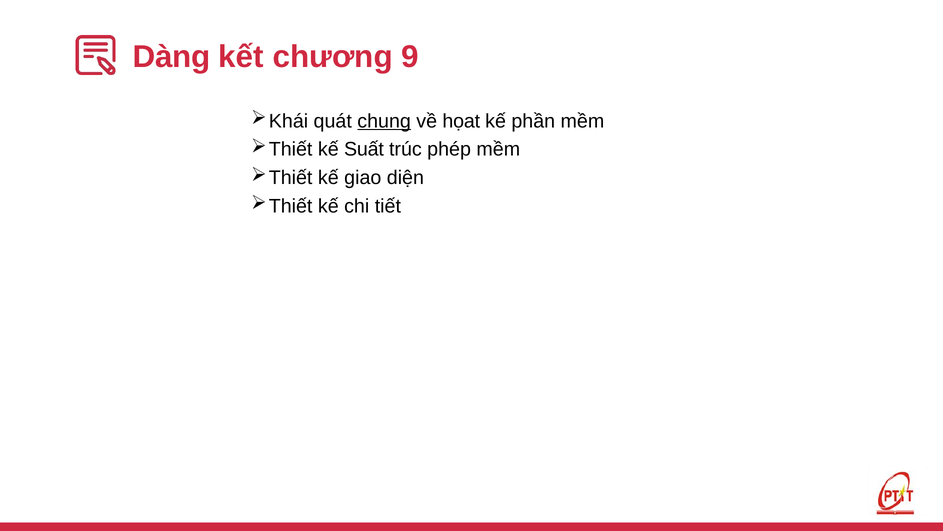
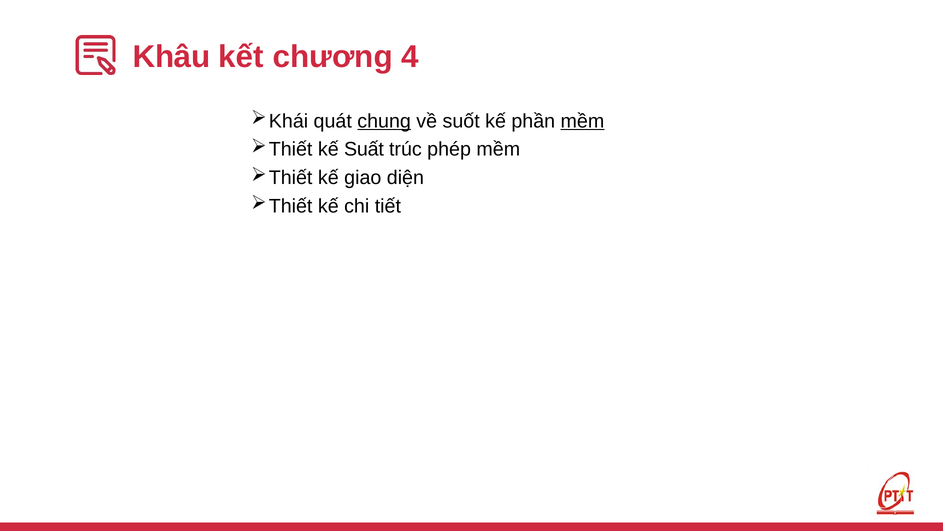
Dàng: Dàng -> Khâu (171, 57)
9: 9 -> 4 (410, 57)
họat: họat -> suốt (461, 121)
mềm underline: none -> present (582, 121)
